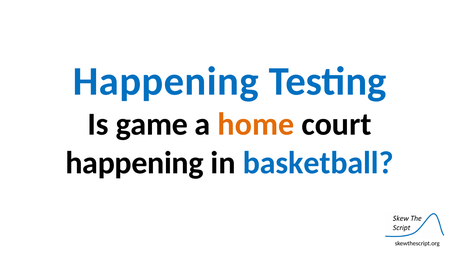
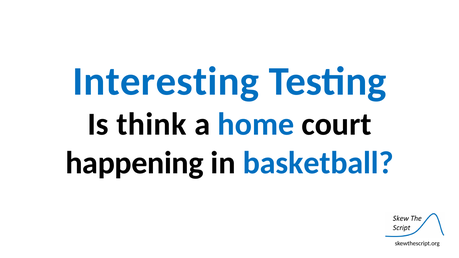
Happening: Happening -> Interesting (166, 81)
game: game -> think (151, 124)
home colour: orange -> blue (256, 124)
